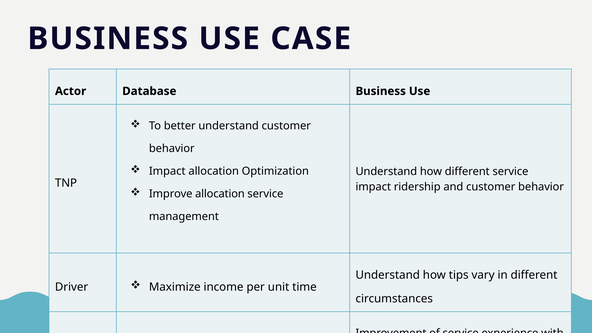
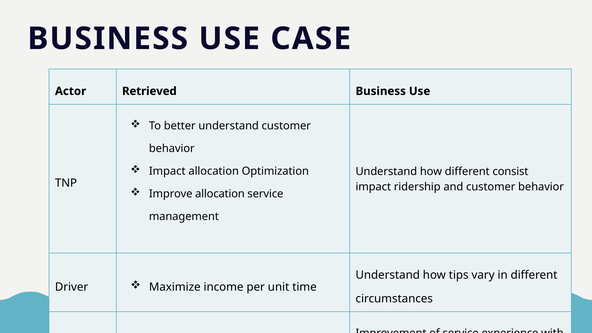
Database: Database -> Retrieved (149, 91)
different service: service -> consist (510, 172)
